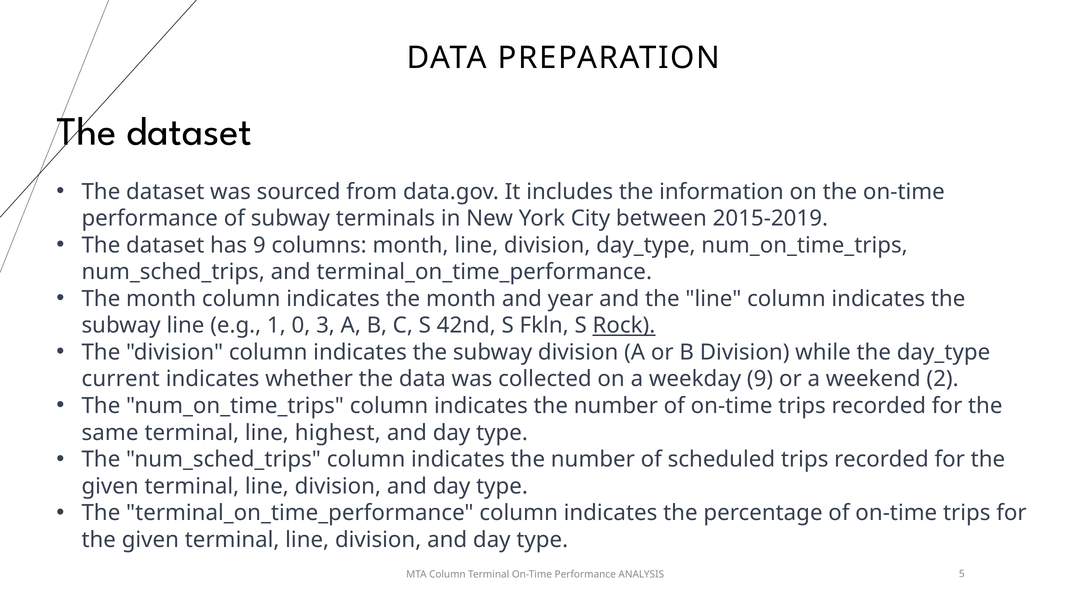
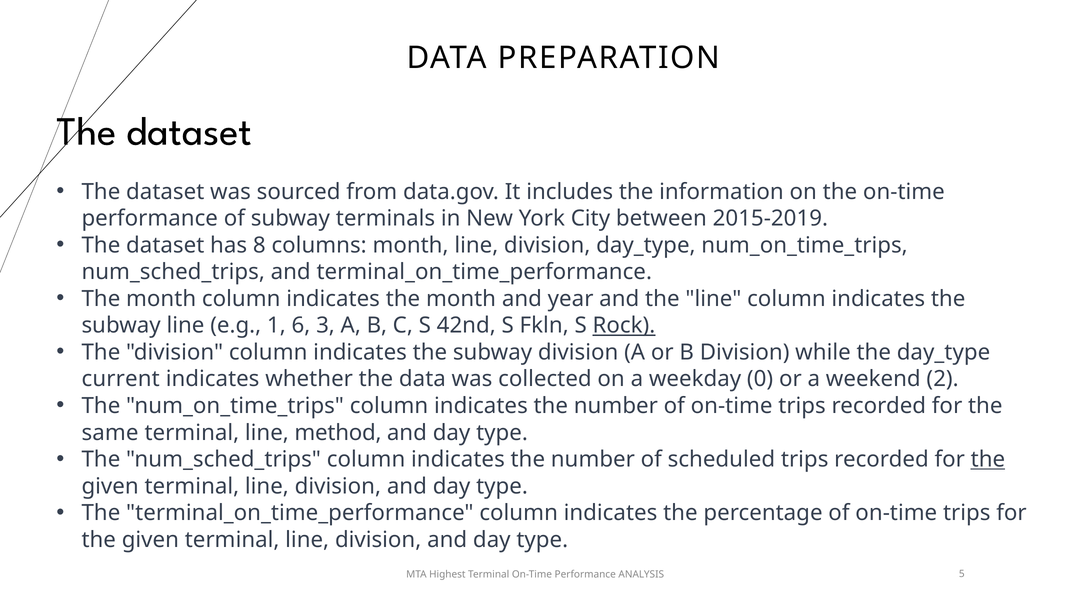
has 9: 9 -> 8 (259, 245)
0: 0 -> 6 (301, 326)
weekday 9: 9 -> 0 (760, 379)
highest: highest -> method (338, 433)
the underline: none -> present (988, 459)
MTA Column: Column -> Highest (447, 575)
